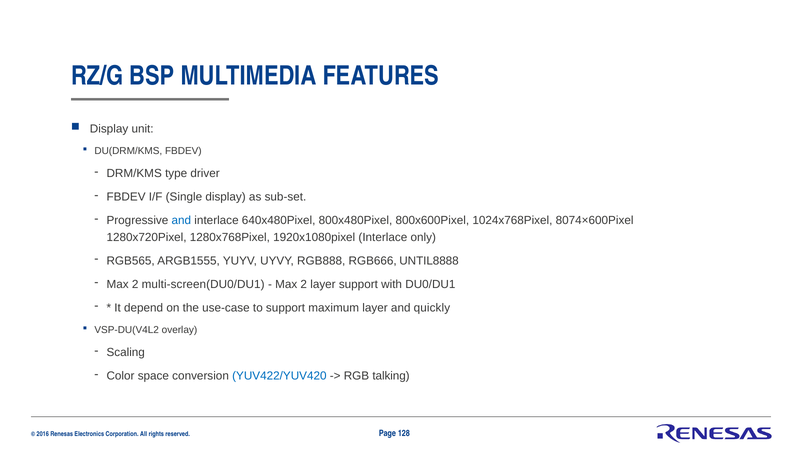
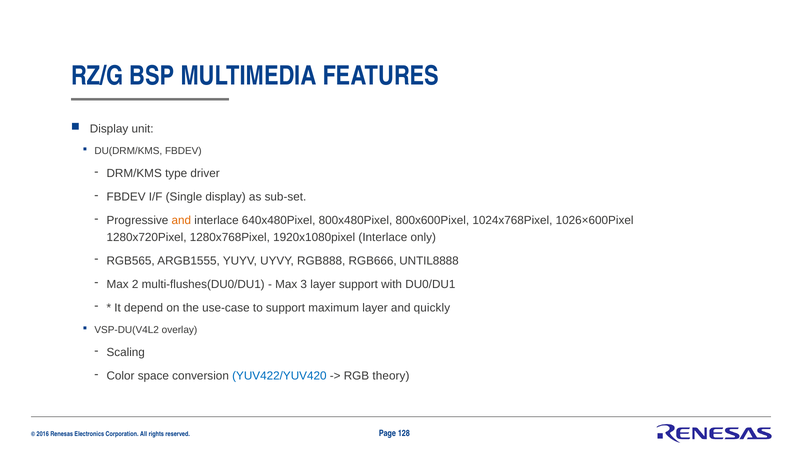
and colour: blue -> orange (181, 221)
8074×600Pixel: 8074×600Pixel -> 1026×600Pixel (595, 221)
multi-screen(DU0/DU1: multi-screen(DU0/DU1 -> multi-flushes(DU0/DU1 (203, 285)
2: 2 -> 3 (304, 285)
talking: talking -> theory (391, 376)
